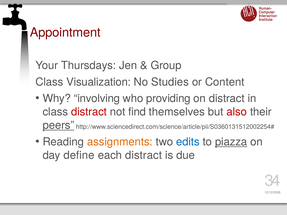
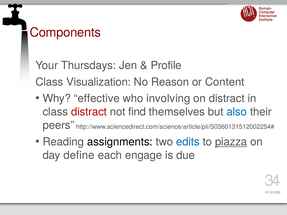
Appointment: Appointment -> Components (65, 33)
Group: Group -> Profile (166, 65)
Studies: Studies -> Reason (170, 82)
involving: involving -> effective (97, 99)
providing: providing -> involving (168, 99)
also colour: red -> blue (237, 112)
peers underline: present -> none (58, 125)
assignments colour: orange -> black (120, 142)
each distract: distract -> engage (144, 155)
